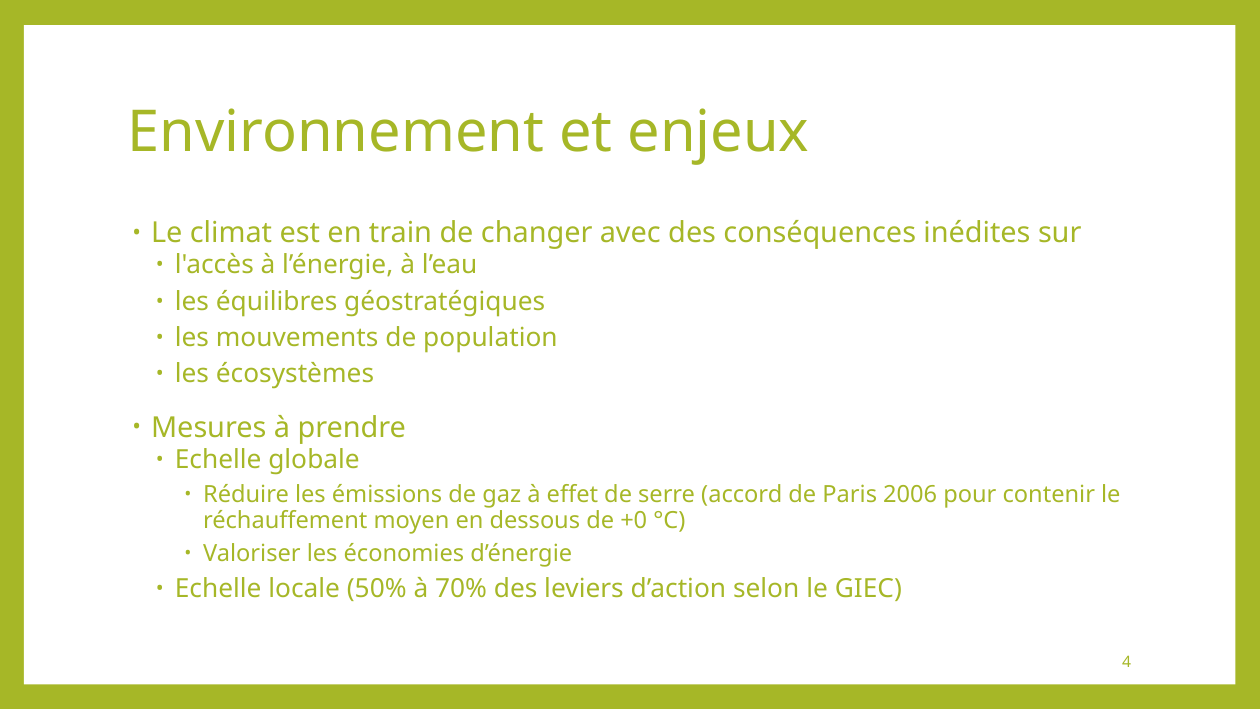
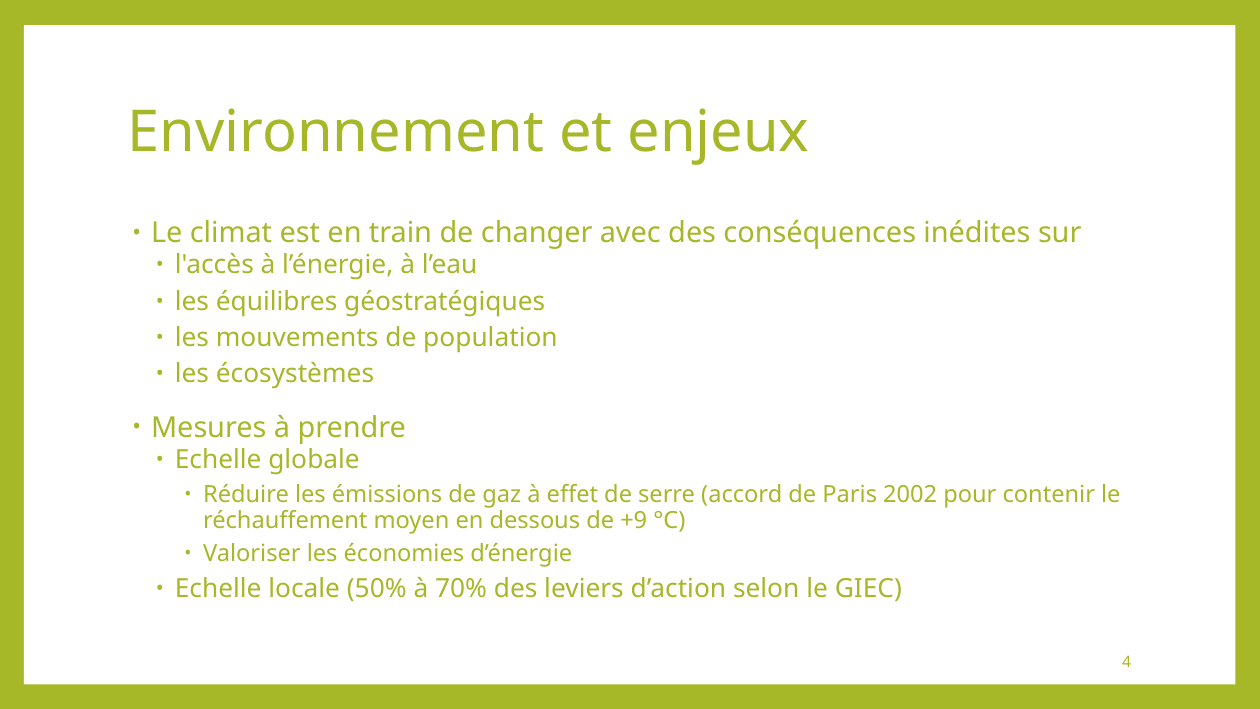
2006: 2006 -> 2002 (910, 495)
+0: +0 -> +9 (634, 520)
